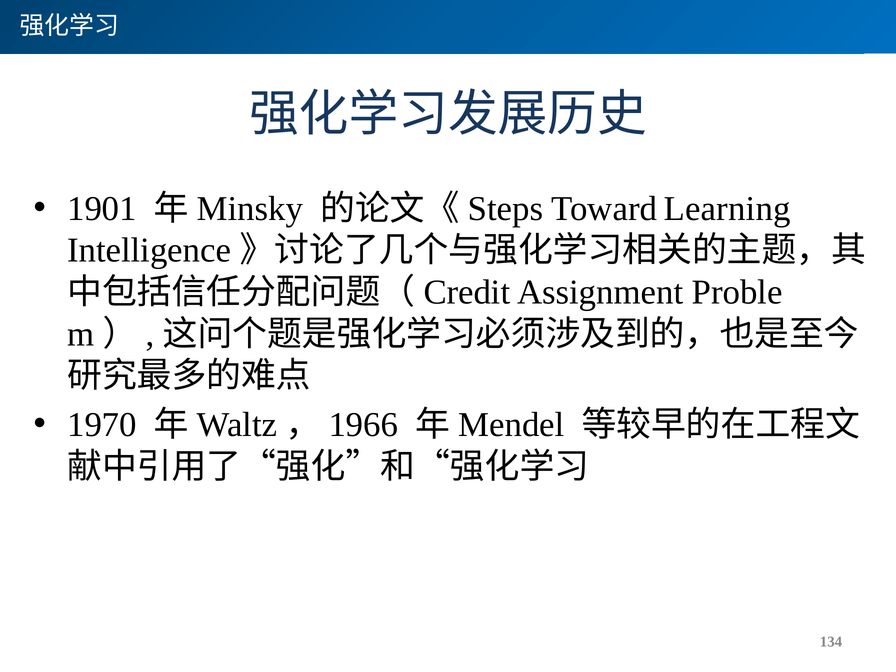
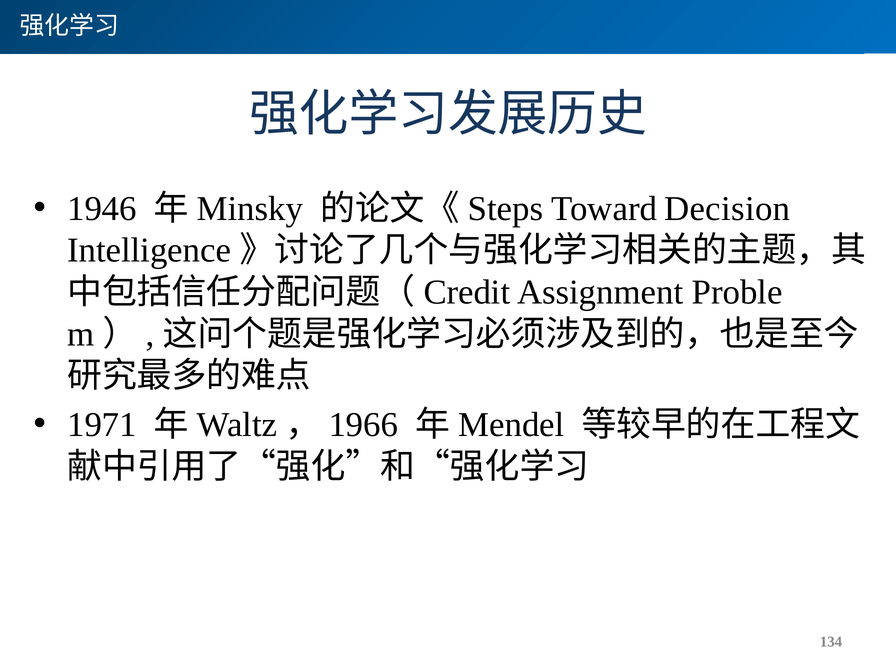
1901: 1901 -> 1946 (102, 209)
Learning: Learning -> Decision (727, 209)
1970: 1970 -> 1971 (102, 425)
